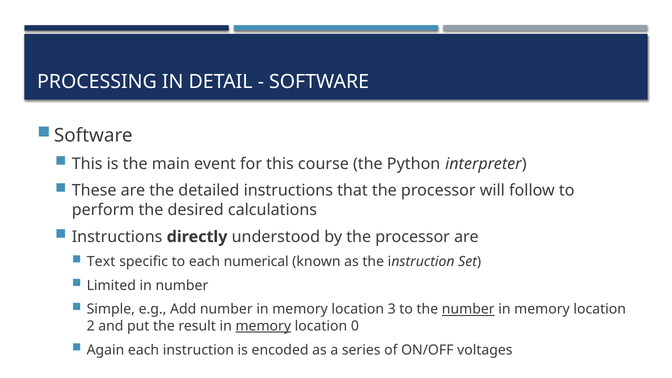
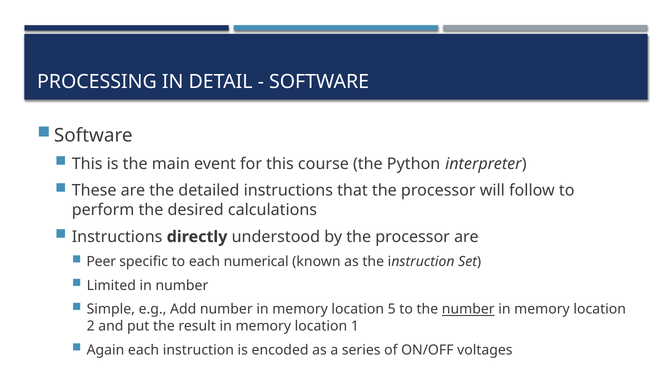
Text: Text -> Peer (101, 262)
3: 3 -> 5 (392, 309)
memory underline: present -> none (263, 326)
0: 0 -> 1 (355, 326)
